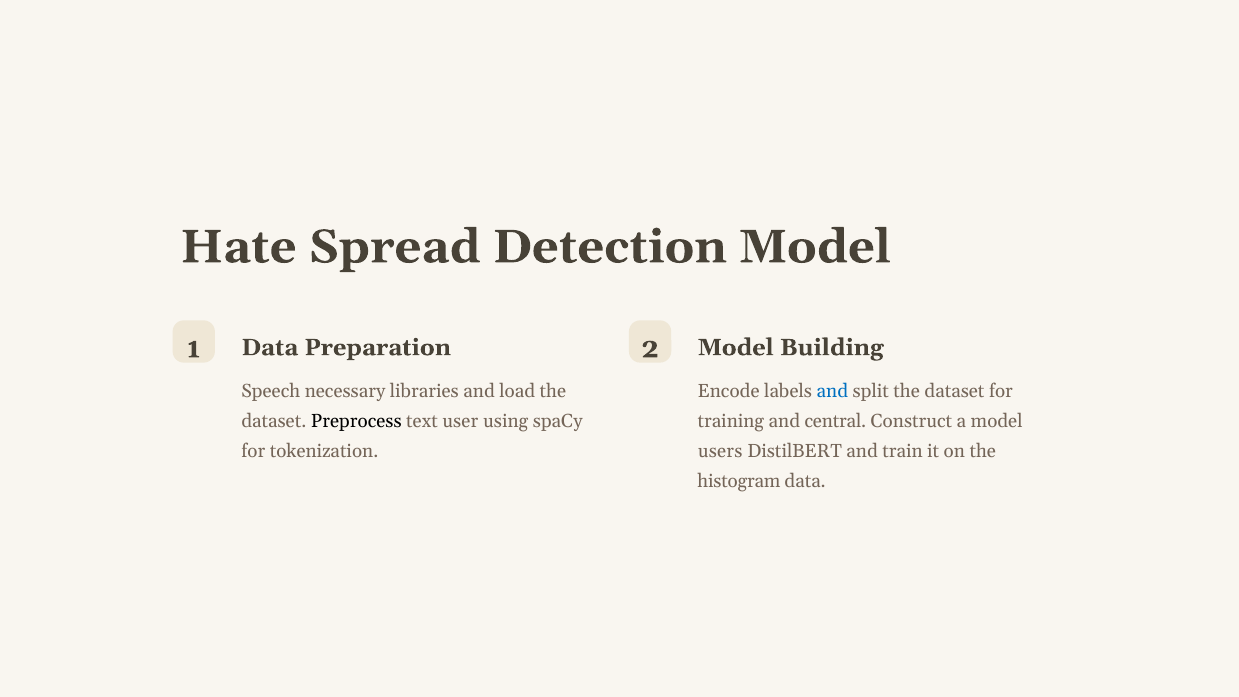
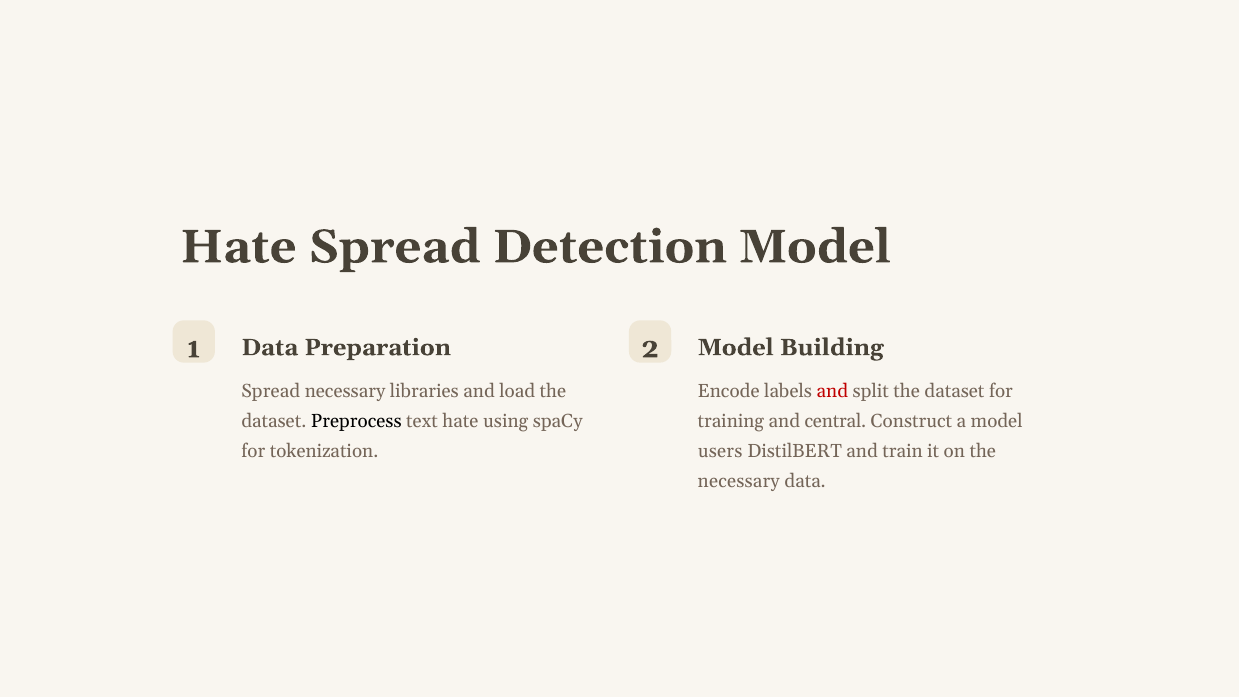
Speech: Speech -> Spread (271, 391)
and colour: blue -> red (832, 391)
text user: user -> hate (460, 421)
histogram: histogram -> necessary (739, 482)
